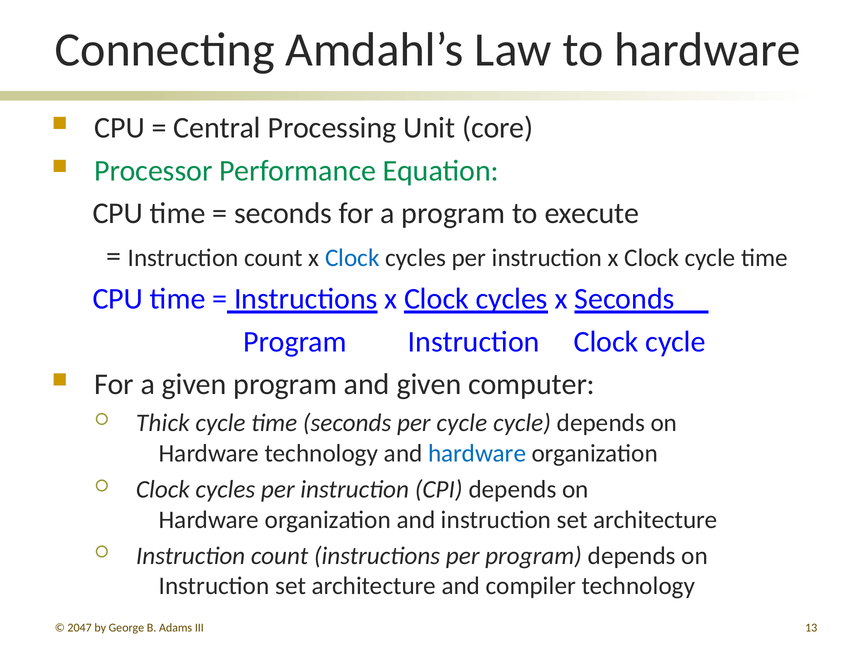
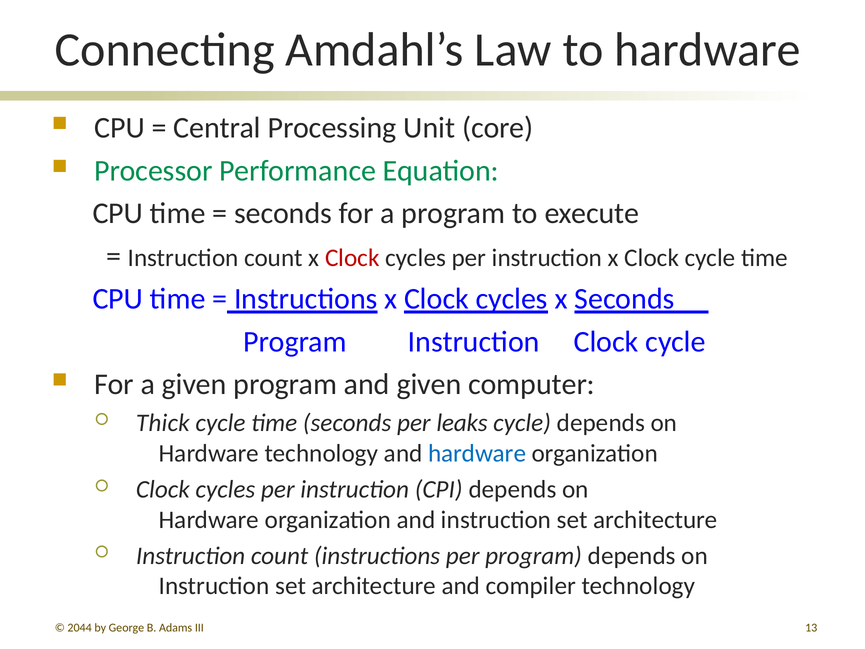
Clock colour: blue -> red (352, 258)
per cycle: cycle -> leaks (462, 423)
2047: 2047 -> 2044 (80, 628)
